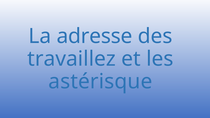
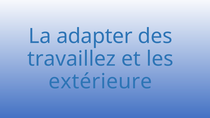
adresse: adresse -> adapter (95, 36)
astérisque: astérisque -> extérieure (100, 82)
